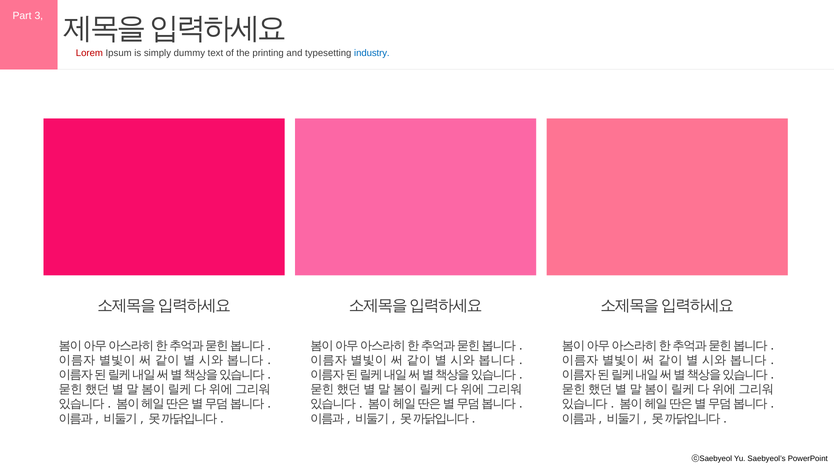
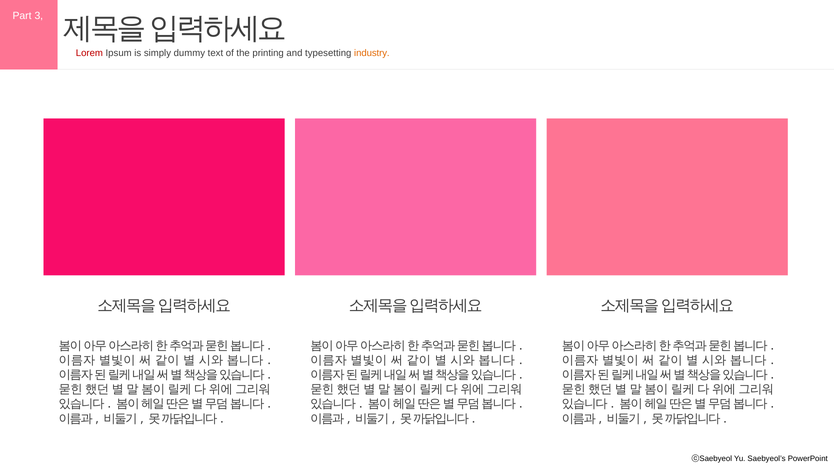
industry colour: blue -> orange (372, 53)
